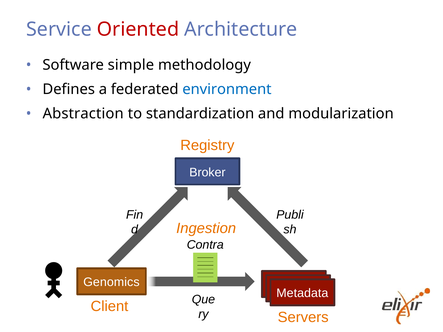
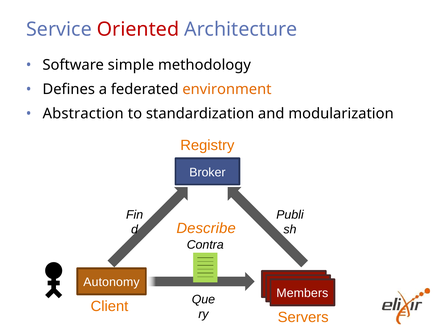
environment colour: blue -> orange (227, 89)
Ingestion: Ingestion -> Describe (206, 228)
Genomics: Genomics -> Autonomy (111, 282)
Metadata: Metadata -> Members (302, 293)
